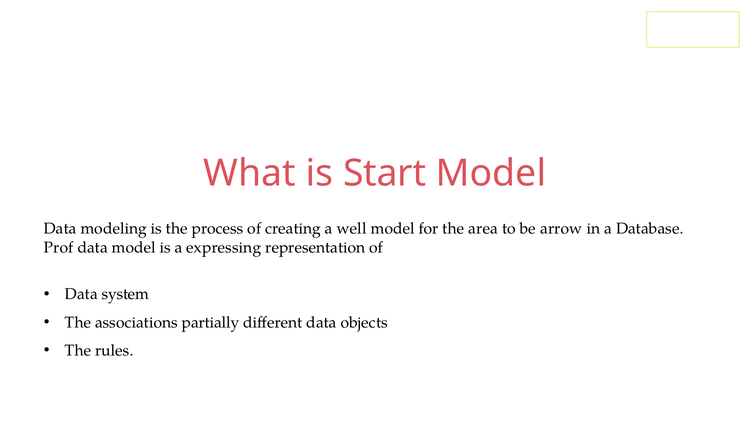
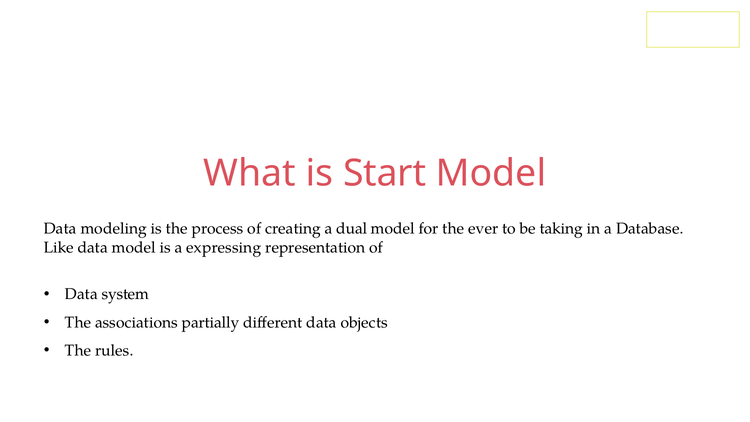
well: well -> dual (352, 229)
area: area -> ever (483, 229)
arrow: arrow -> taking (561, 229)
Prof: Prof -> Like (59, 247)
